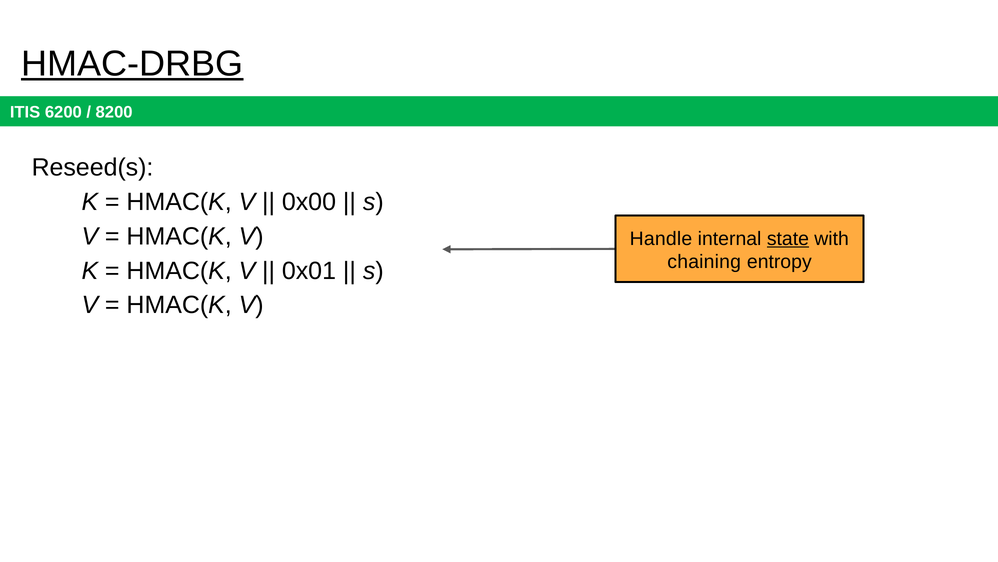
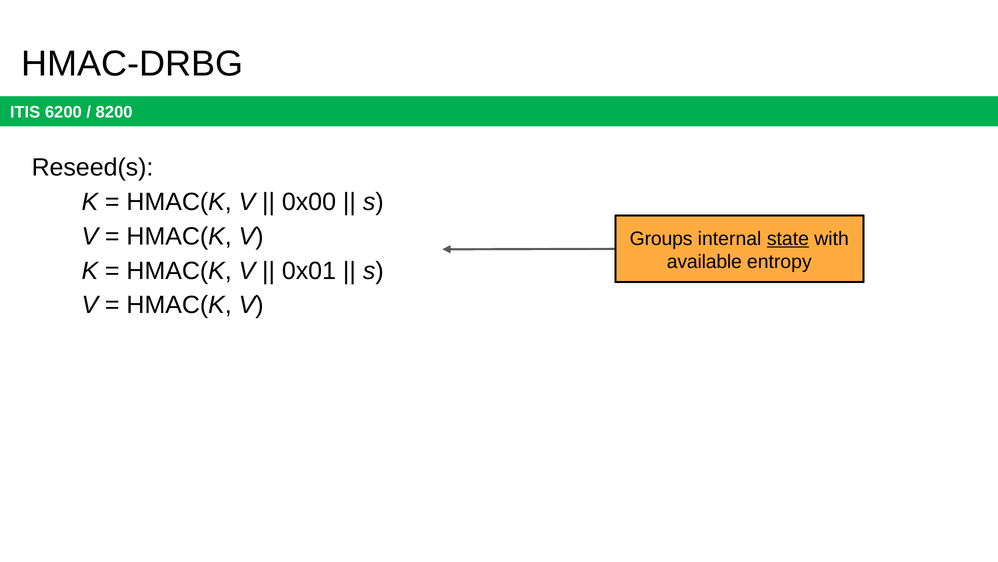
HMAC-DRBG underline: present -> none (132, 64)
Handle: Handle -> Groups (661, 238)
chaining: chaining -> available (704, 262)
